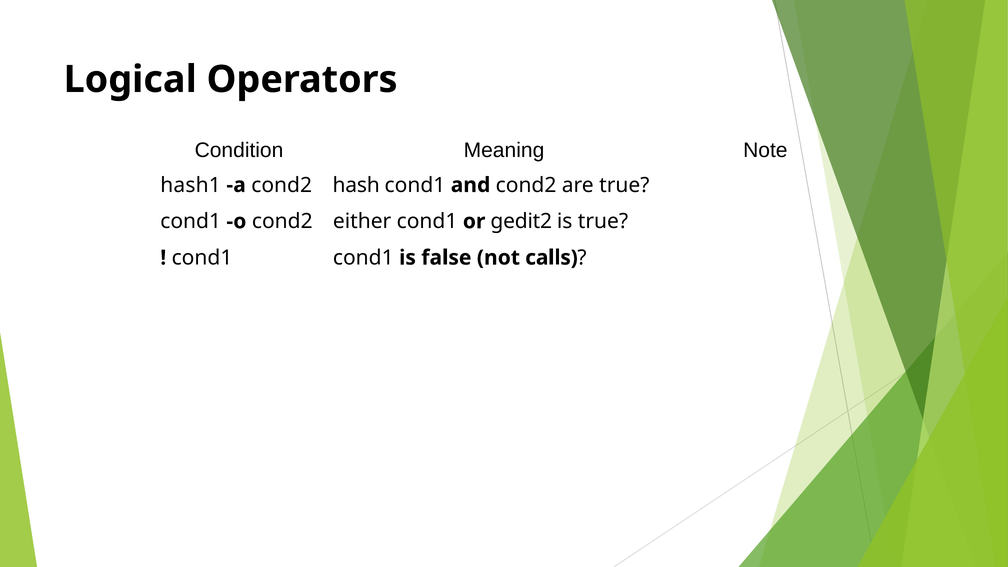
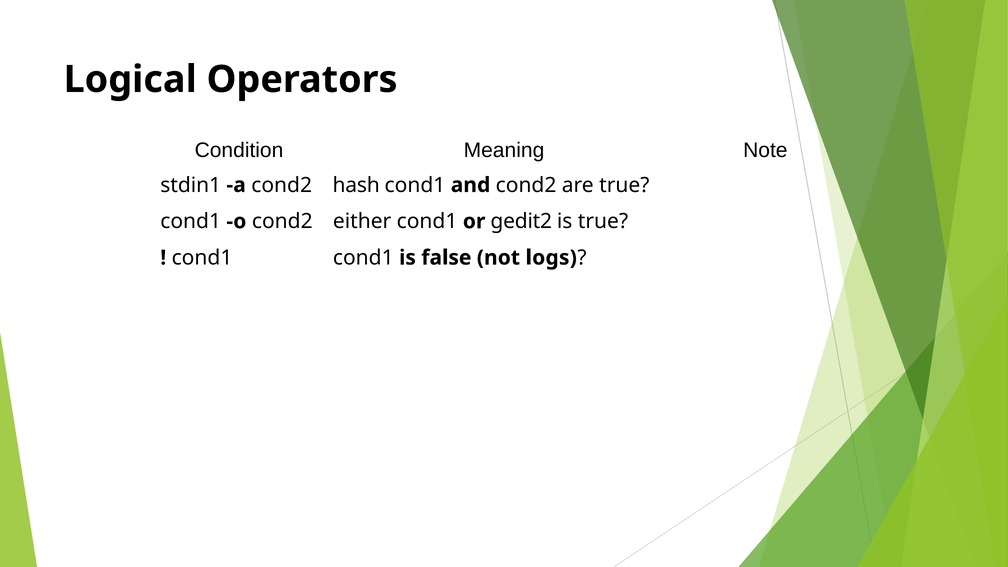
hash1: hash1 -> stdin1 (191, 185)
calls: calls -> logs (551, 258)
